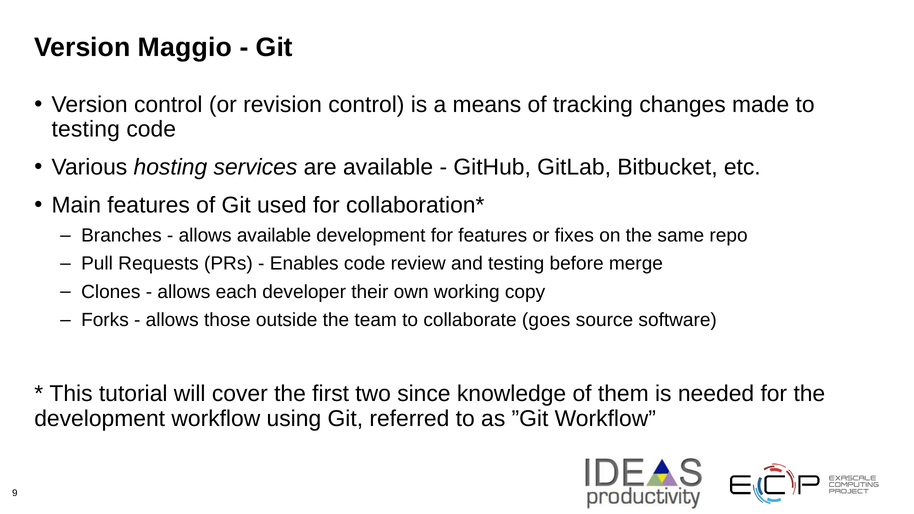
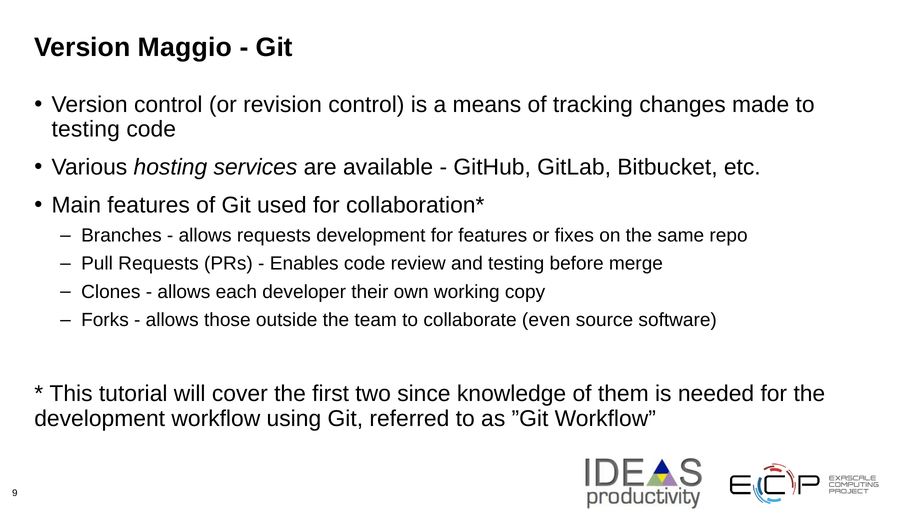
allows available: available -> requests (274, 236)
goes: goes -> even (546, 320)
